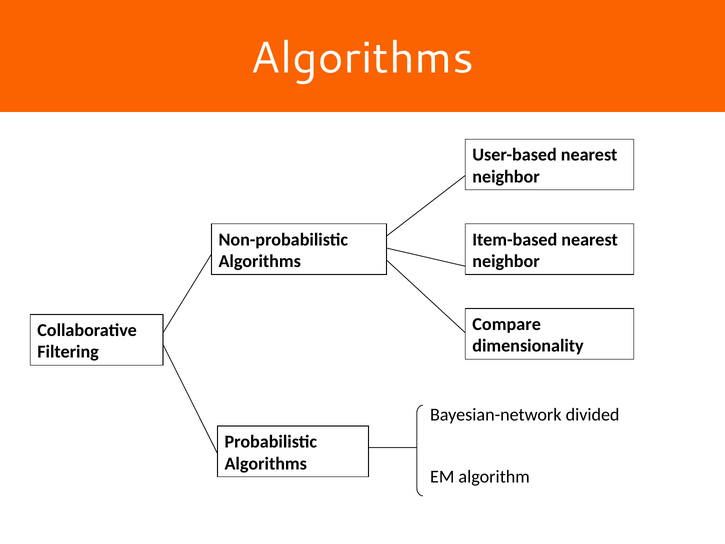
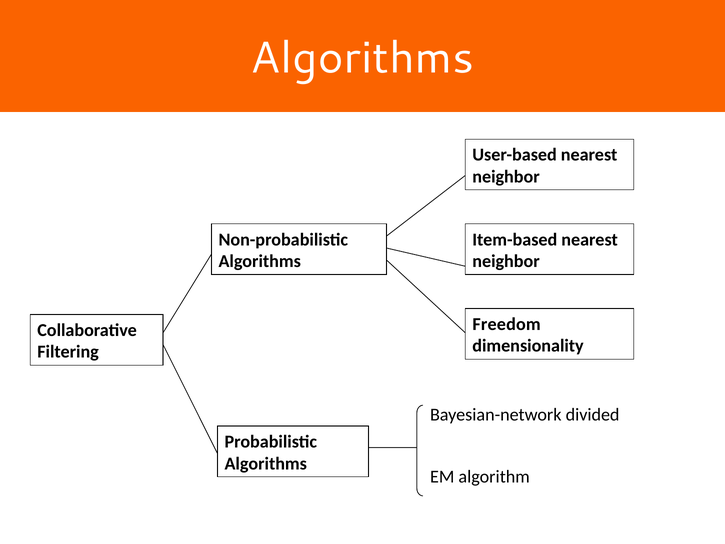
Compare: Compare -> Freedom (507, 324)
